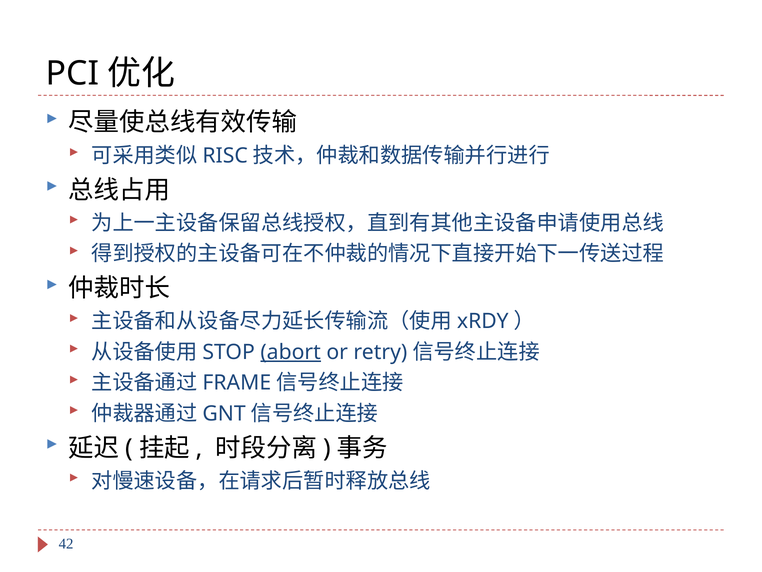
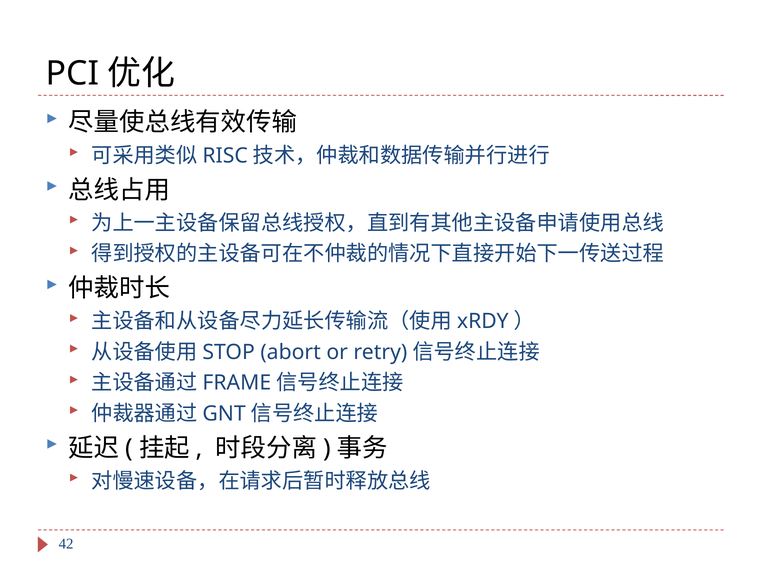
abort underline: present -> none (291, 352)
